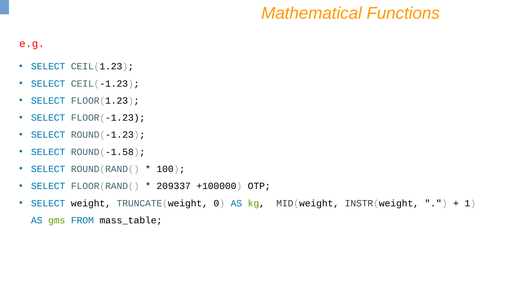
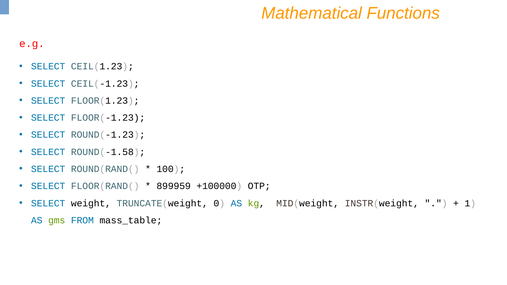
209337: 209337 -> 899959 (174, 186)
